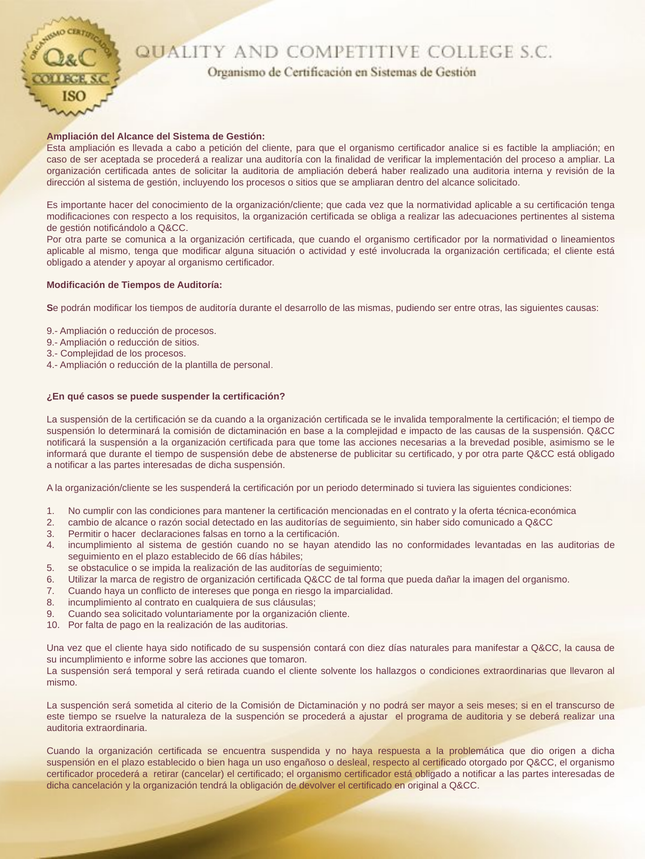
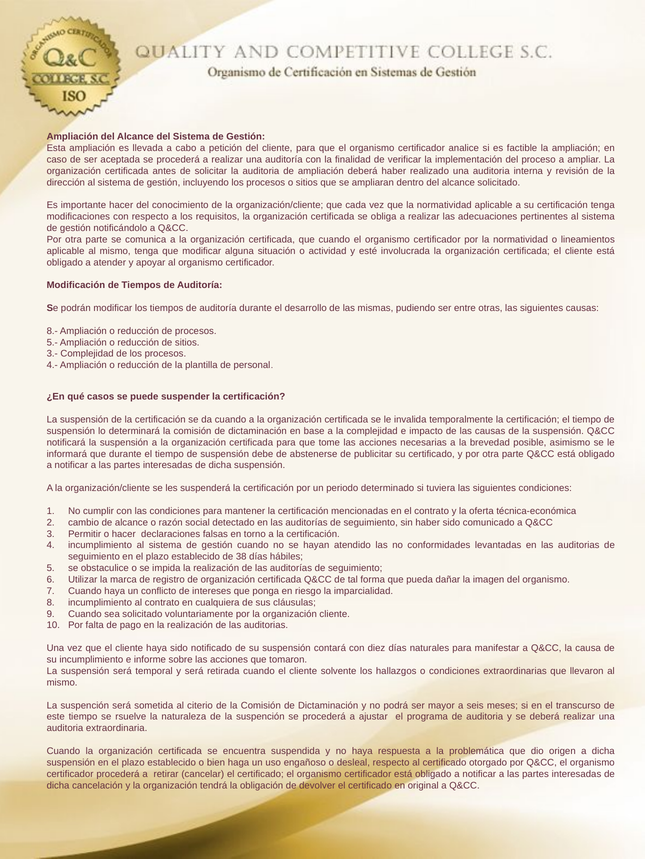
9.-: 9.- -> 8.- (52, 331)
9.-: 9.- -> 5.- (52, 343)
66: 66 -> 38 (241, 557)
